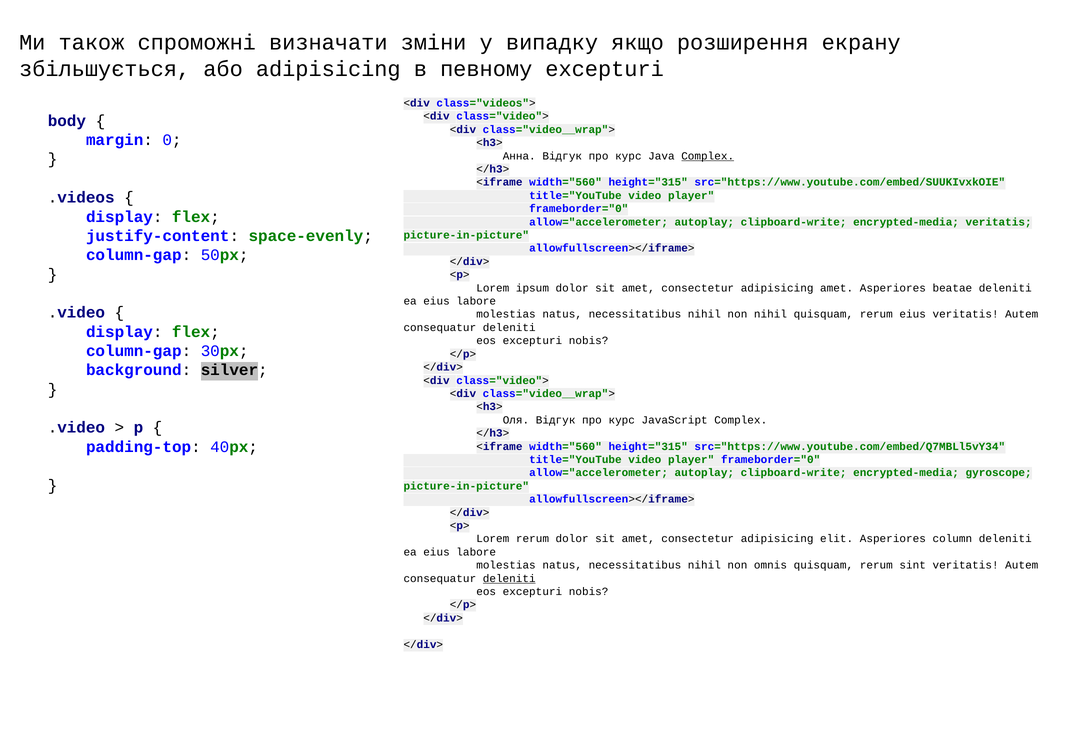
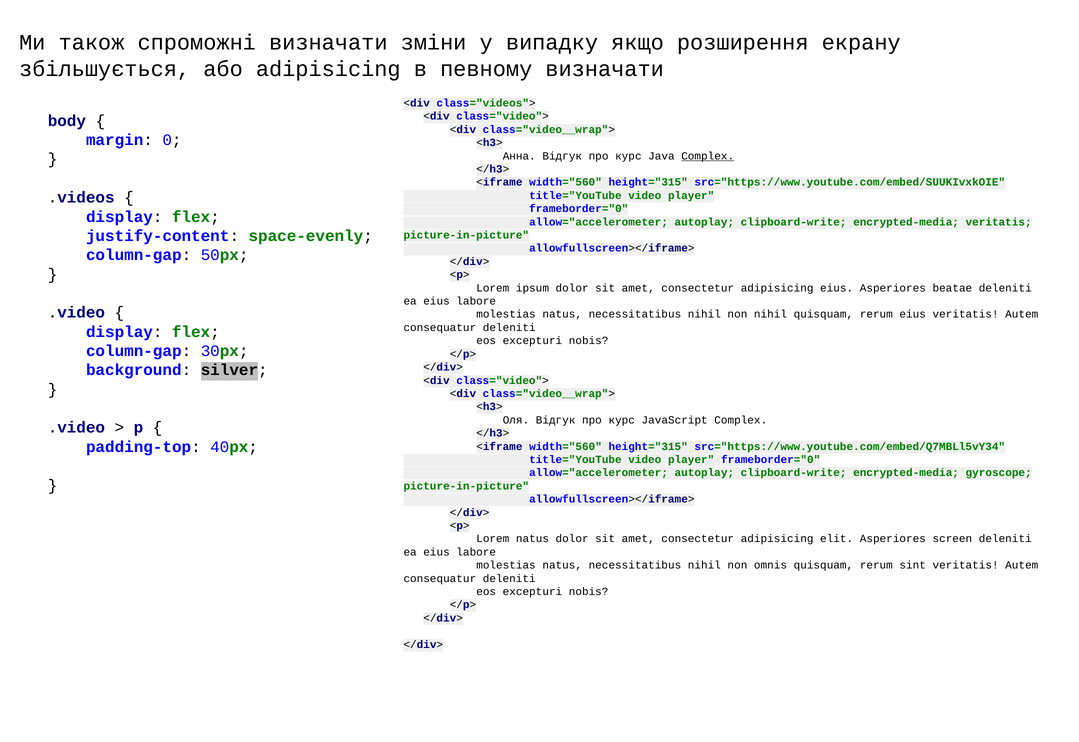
певному excepturi: excepturi -> визначати (605, 69)
adipisicing amet: amet -> eius (837, 288)
Lorem rerum: rerum -> natus (532, 539)
column: column -> screen (952, 539)
deleniti underline: present -> none (509, 578)
